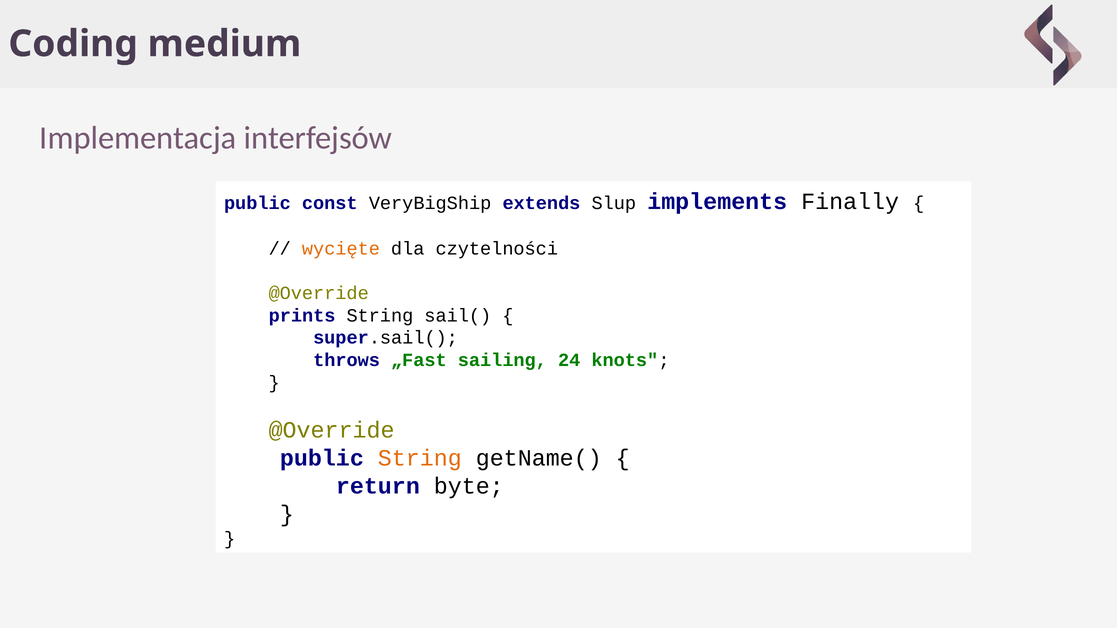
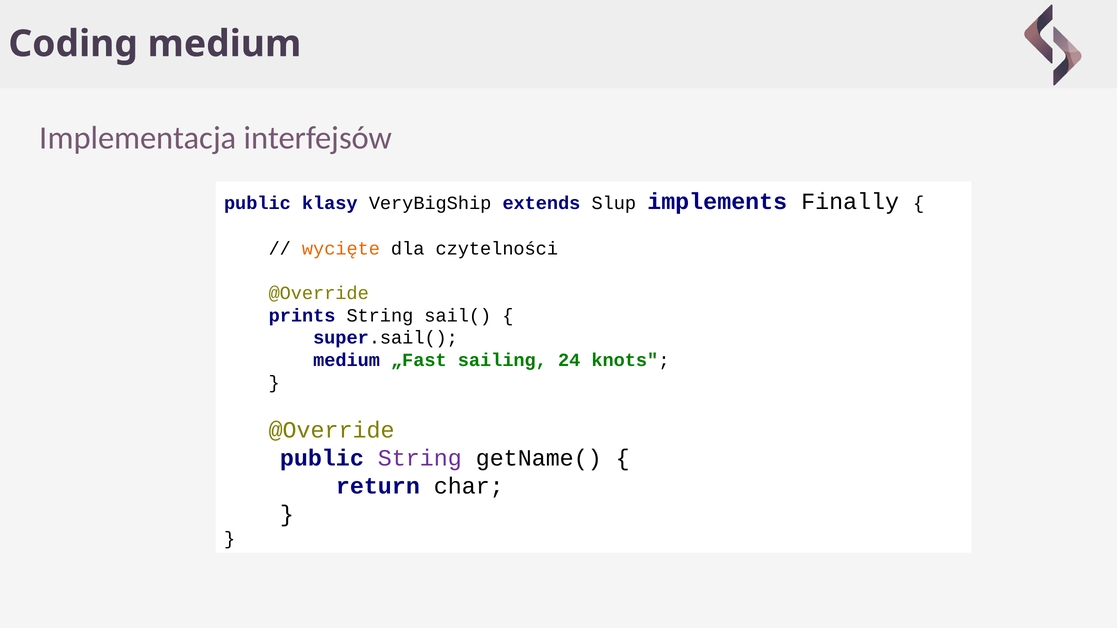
const: const -> klasy (330, 203)
throws: throws -> medium (347, 360)
String colour: orange -> purple (420, 458)
byte: byte -> char (469, 486)
